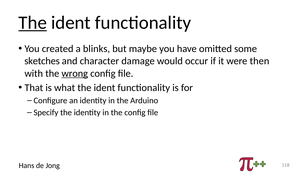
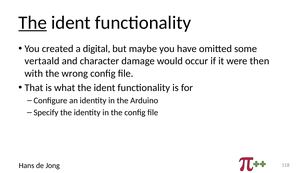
blinks: blinks -> digital (97, 49)
sketches: sketches -> vertaald (42, 61)
wrong underline: present -> none (75, 73)
